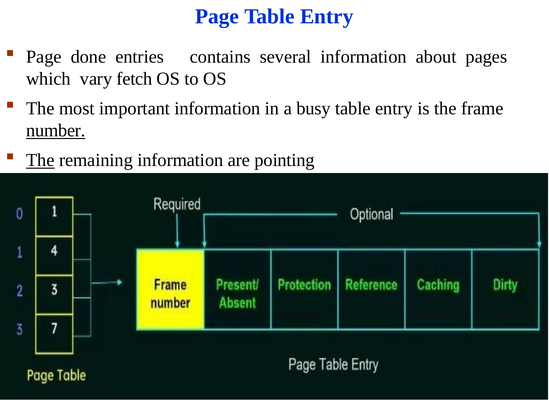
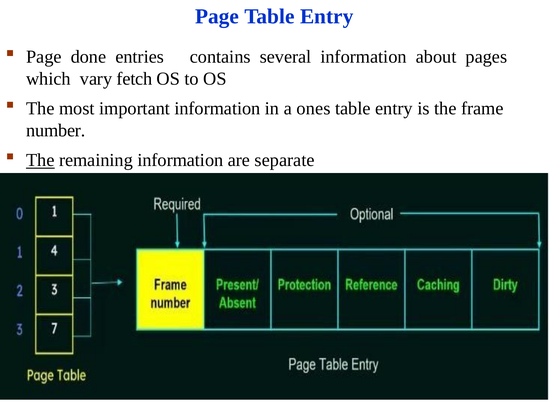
busy: busy -> ones (313, 109)
number underline: present -> none (56, 130)
pointing: pointing -> separate (285, 160)
